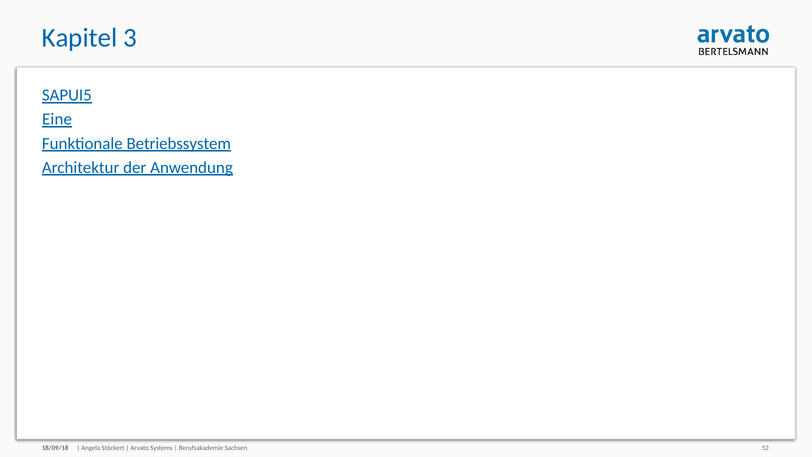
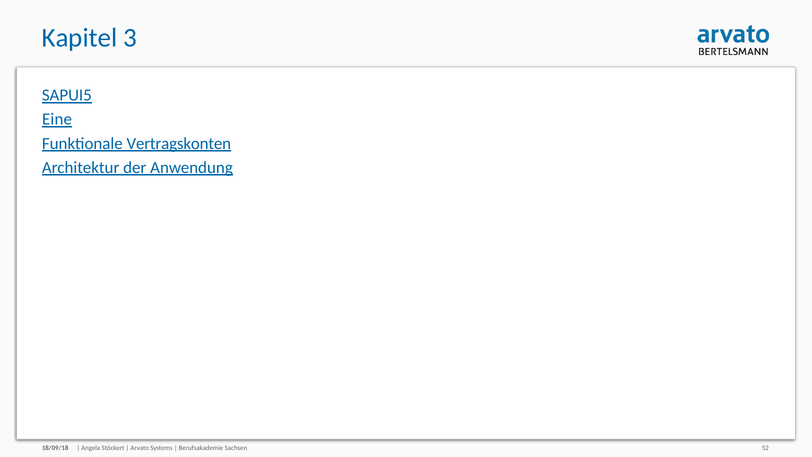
Betriebssystem: Betriebssystem -> Vertragskonten (179, 143)
